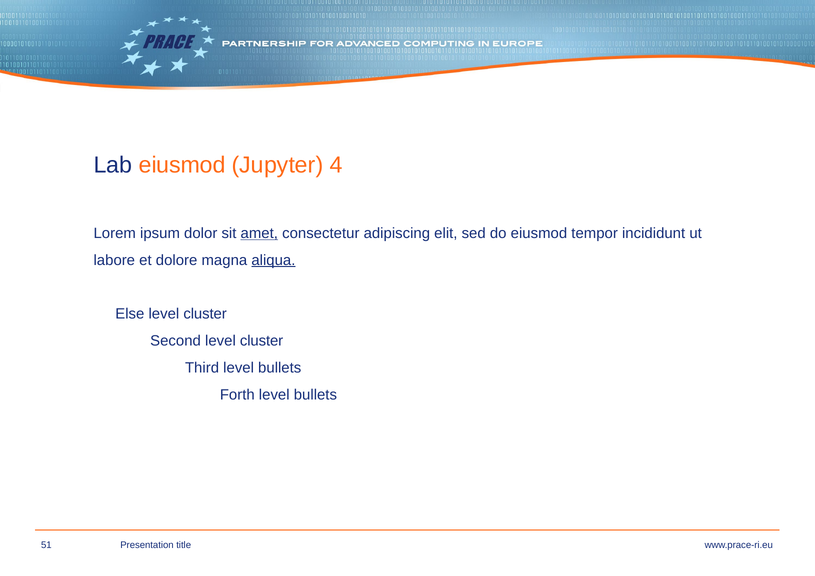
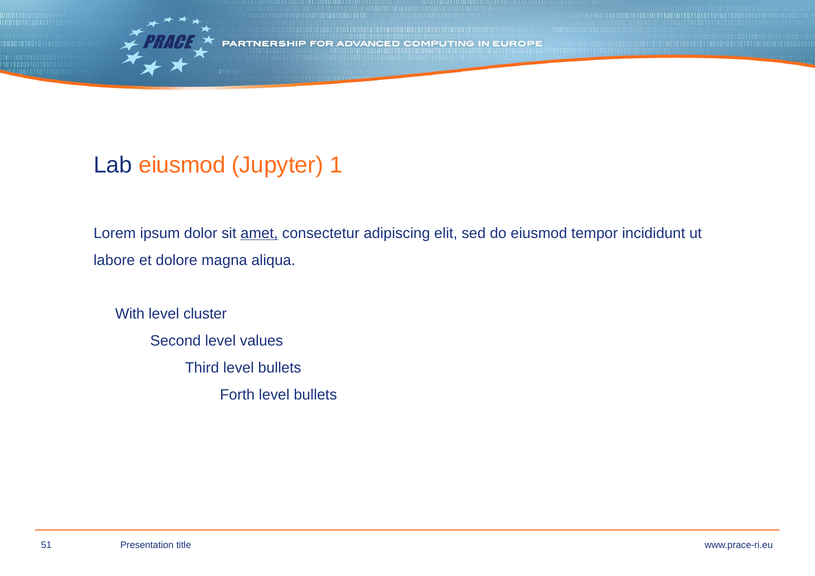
4: 4 -> 1 (336, 165)
aliqua underline: present -> none (273, 260)
Else: Else -> With (130, 314)
Second level cluster: cluster -> values (261, 341)
